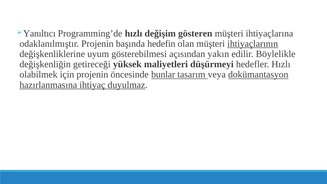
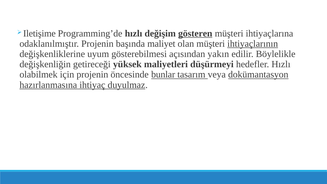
Yanıltıcı: Yanıltıcı -> Iletişime (39, 33)
gösteren underline: none -> present (195, 33)
hedefin: hedefin -> maliyet (161, 44)
